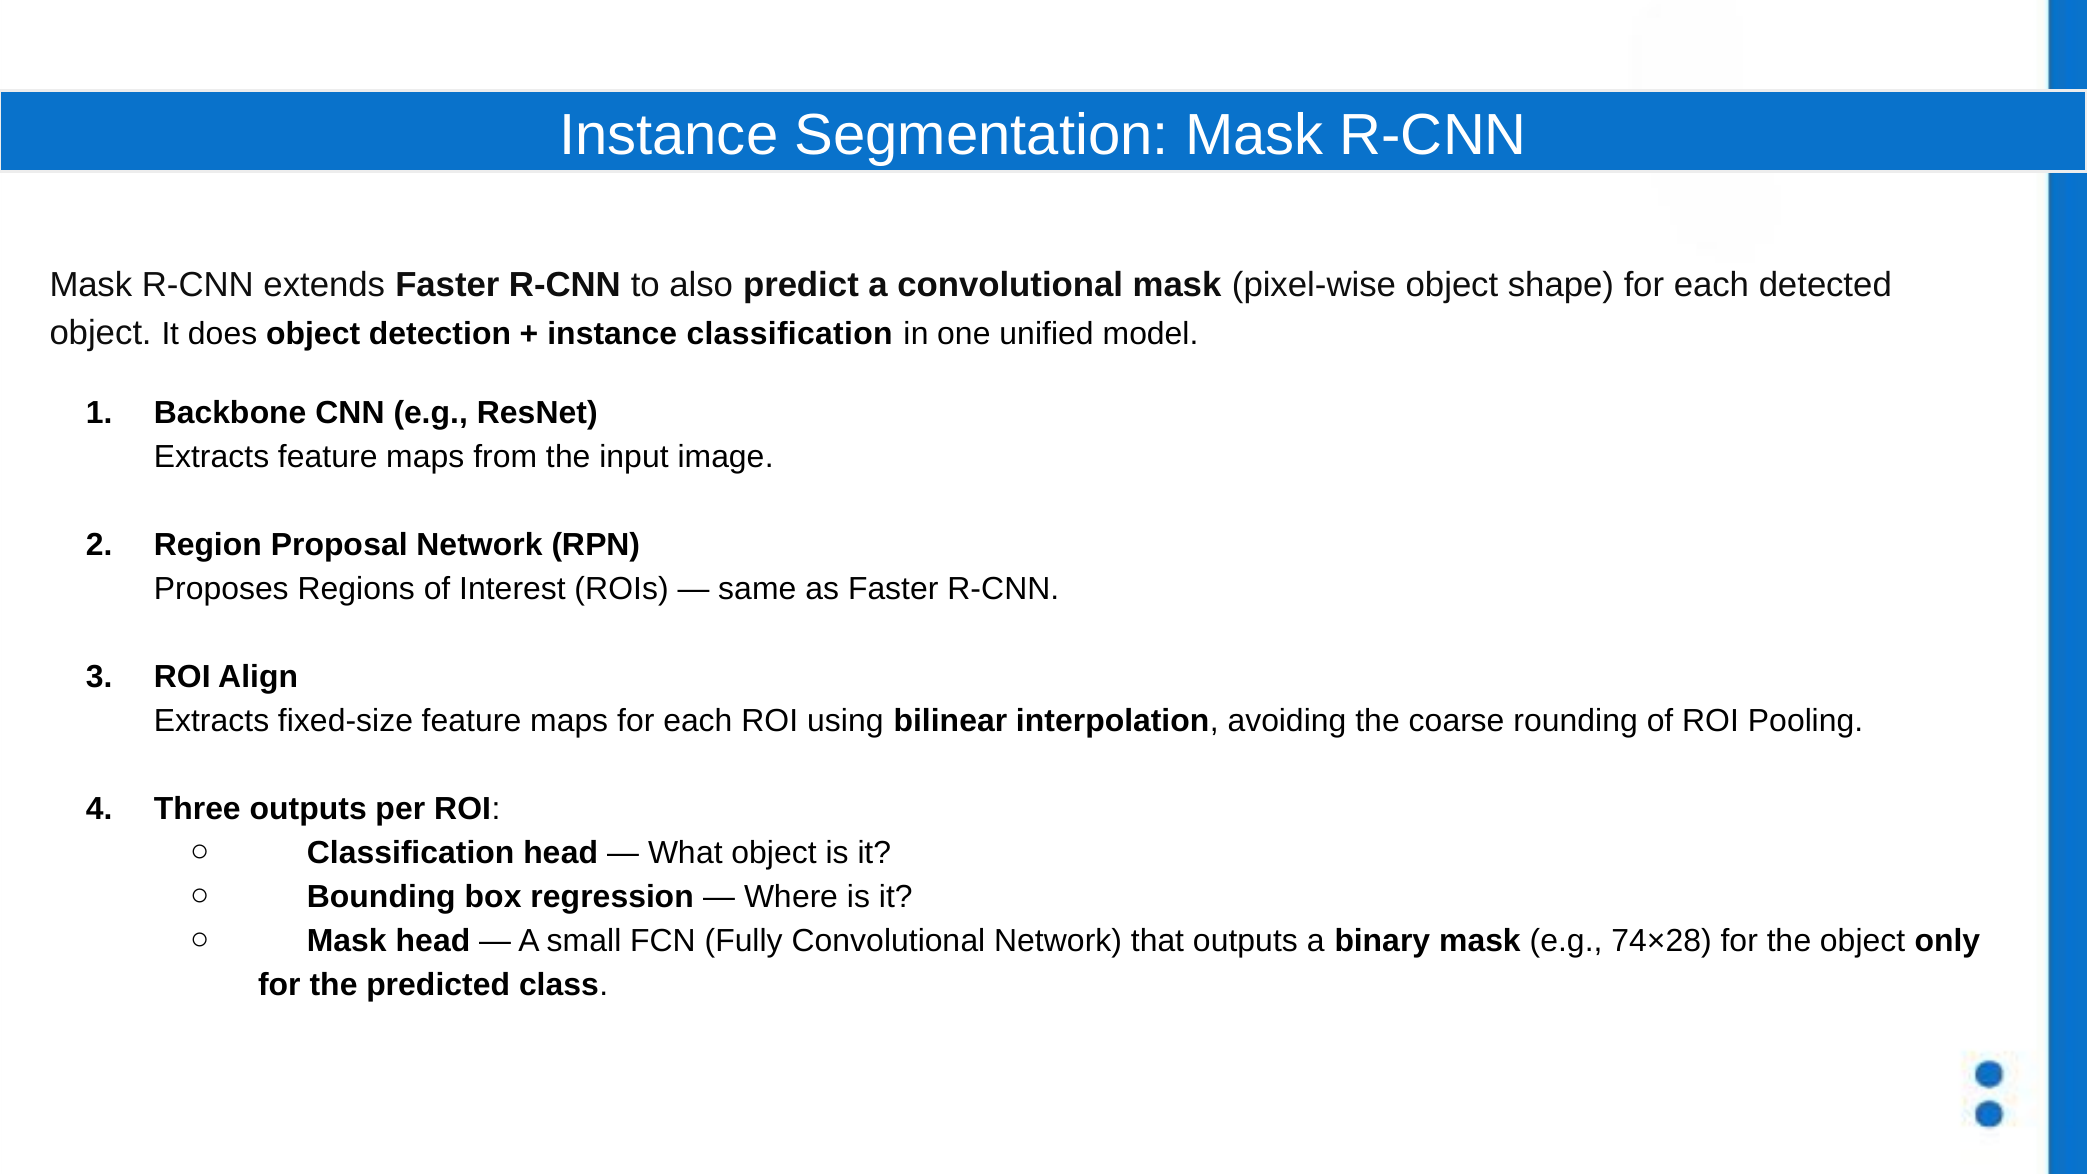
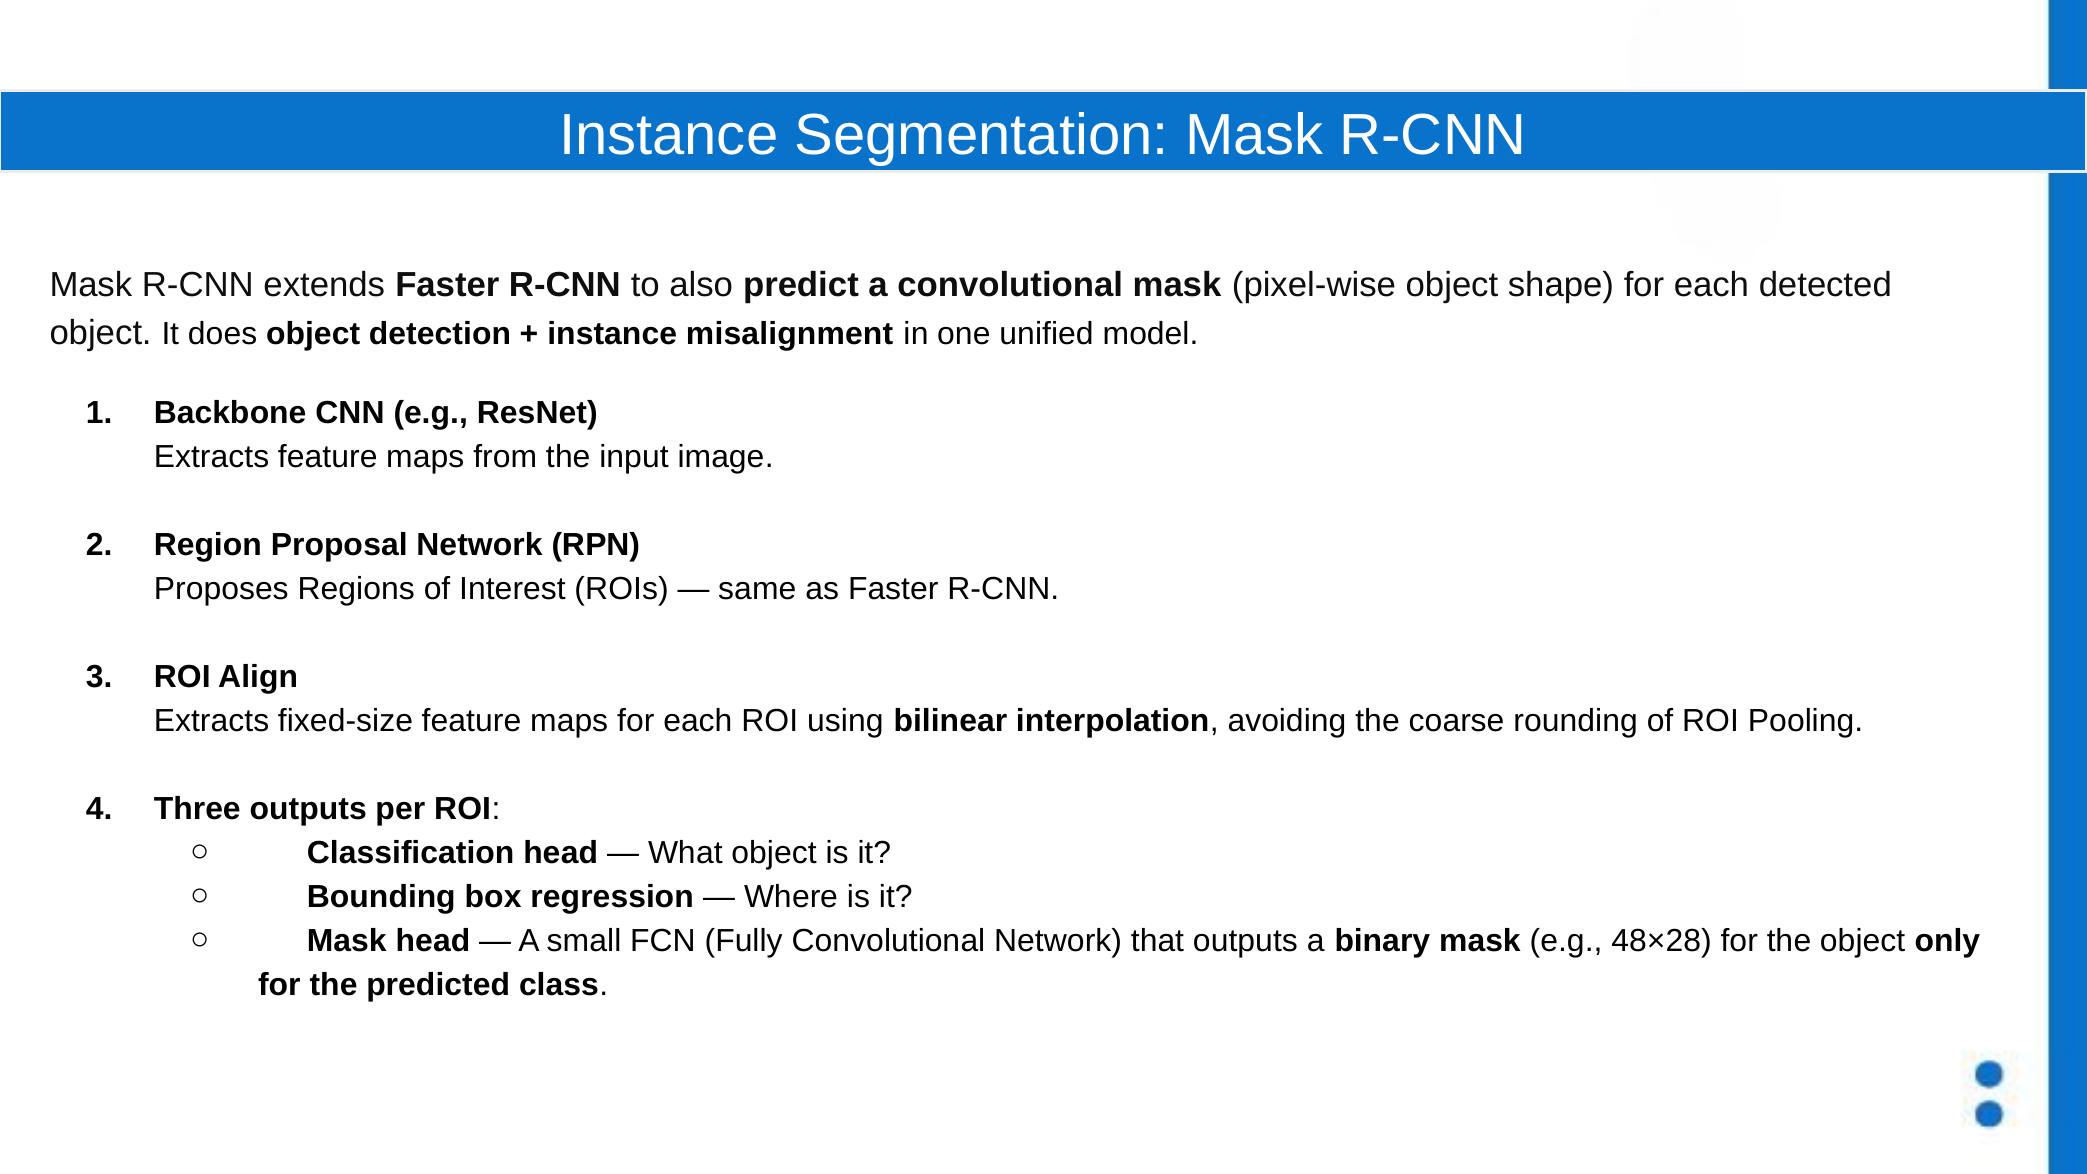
instance classification: classification -> misalignment (790, 334)
74×28: 74×28 -> 48×28 (1662, 941)
